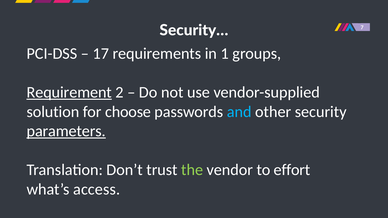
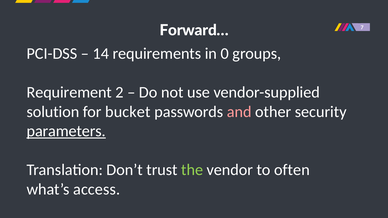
Security…: Security… -> Forward… (194, 30)
17: 17 -> 14 (101, 54)
1: 1 -> 0 (225, 54)
Requirement underline: present -> none (69, 92)
choose: choose -> bucket (128, 112)
and colour: light blue -> pink (239, 112)
effort: effort -> often (292, 170)
